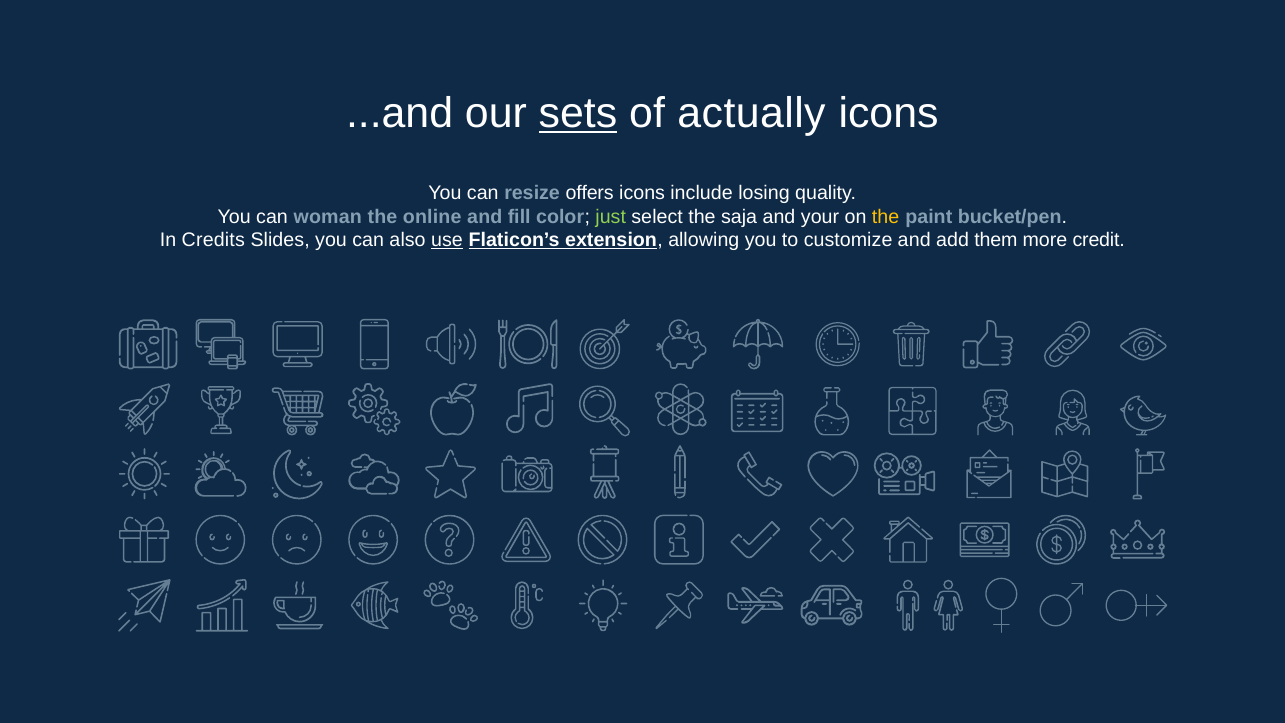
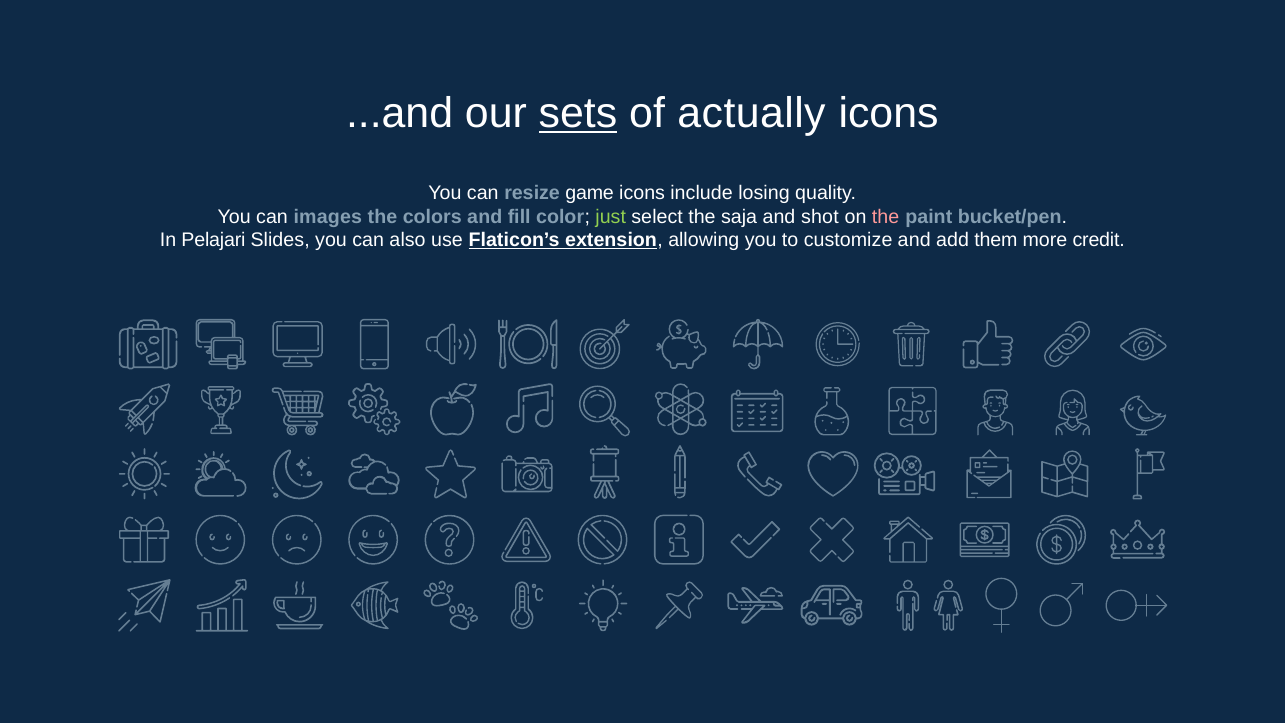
offers: offers -> game (590, 193)
woman: woman -> images (328, 217)
online: online -> colors (432, 217)
your: your -> shot (820, 217)
the colour: yellow -> pink (886, 217)
Credits: Credits -> Pelajari (213, 240)
use underline: present -> none (447, 240)
